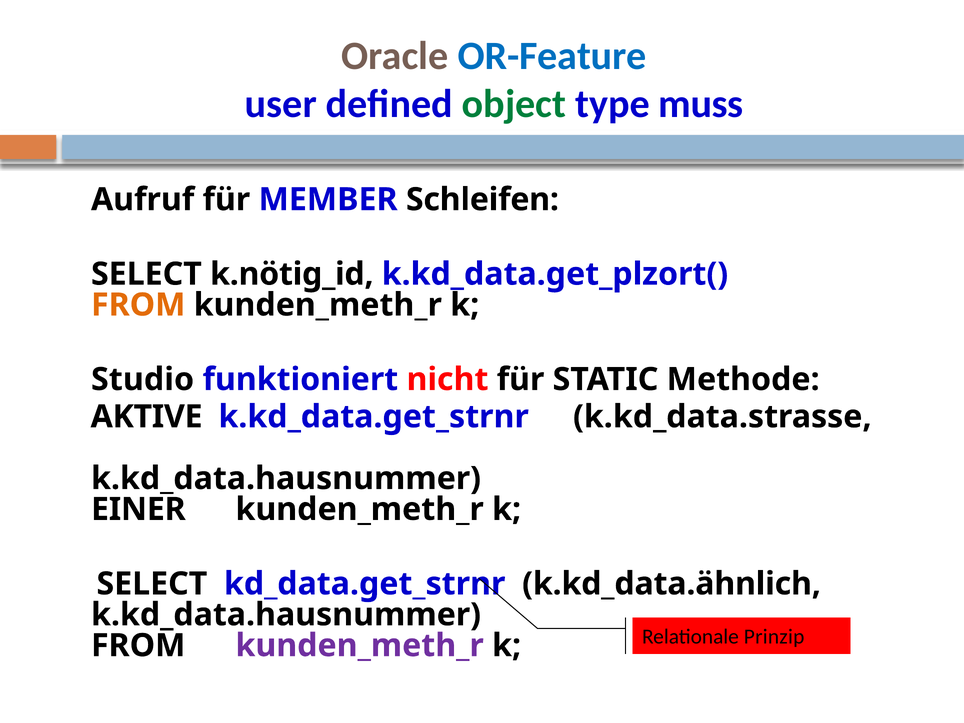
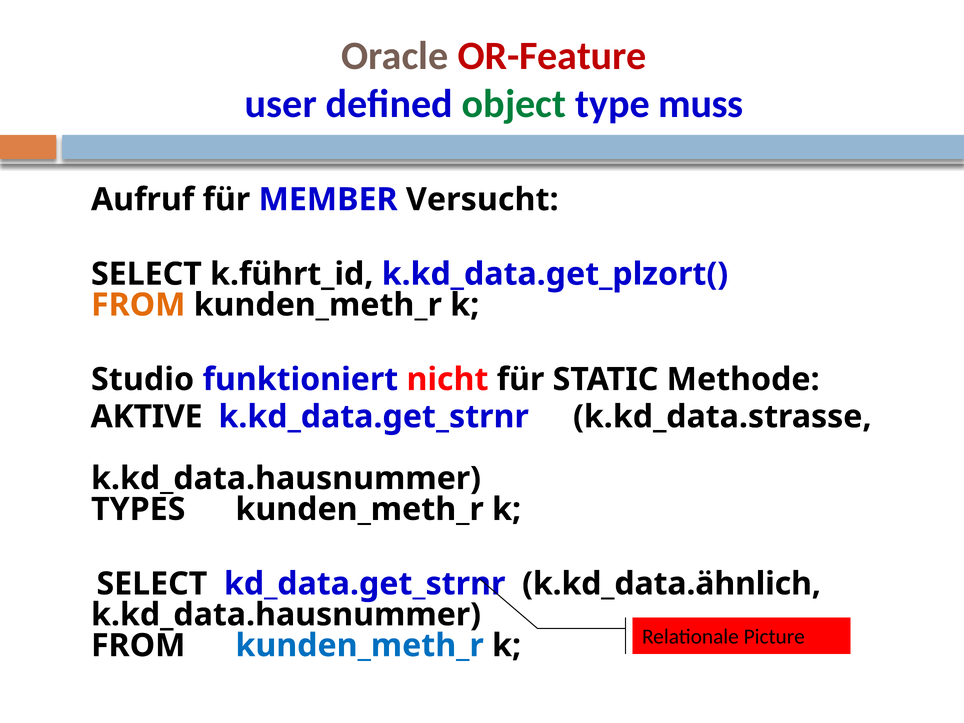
OR-Feature colour: blue -> red (552, 56)
Schleifen: Schleifen -> Versucht (482, 200)
k.nötig_id: k.nötig_id -> k.führt_id (292, 274)
EINER: EINER -> TYPES (138, 509)
Prinzip: Prinzip -> Picture (774, 637)
kunden_meth_r colour: purple -> blue (360, 646)
